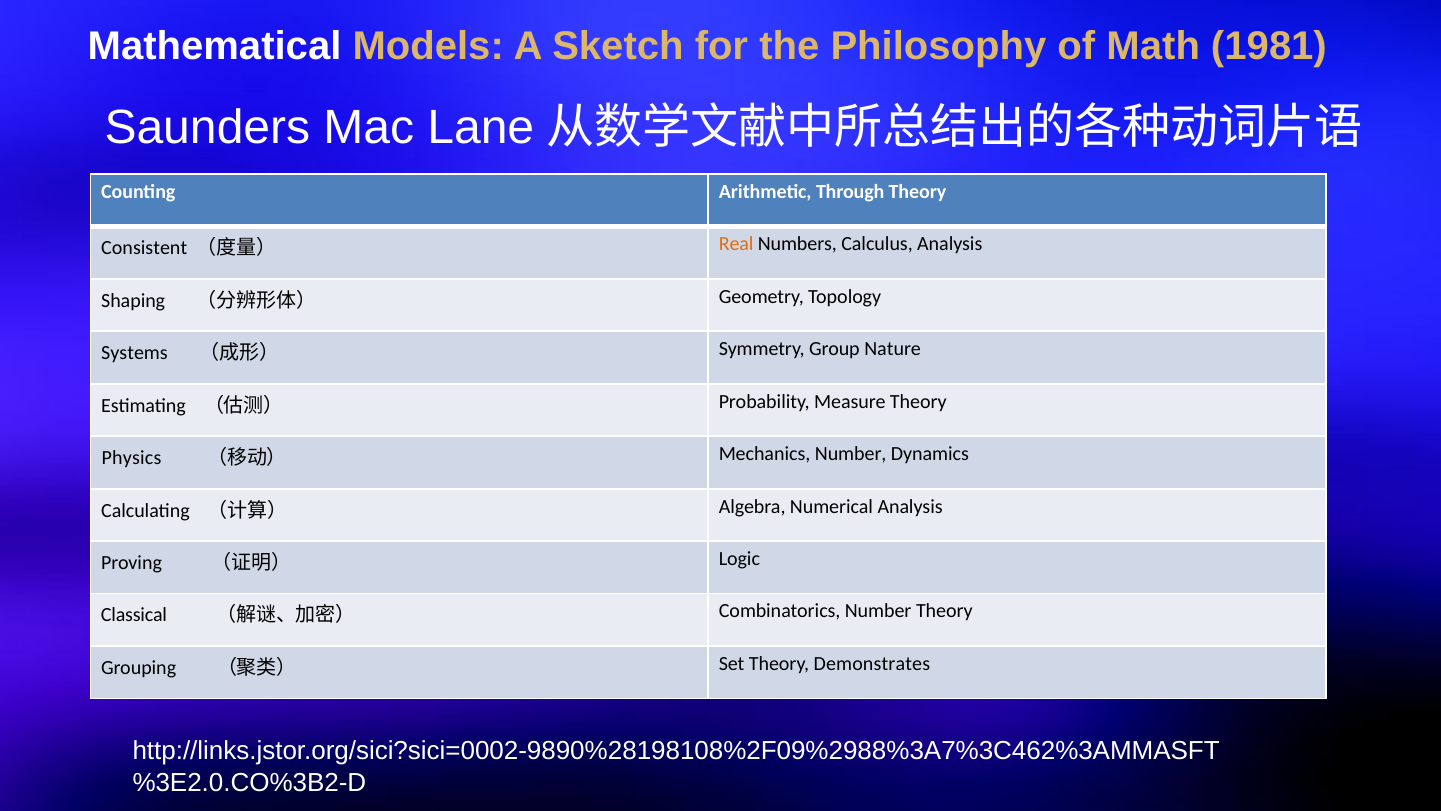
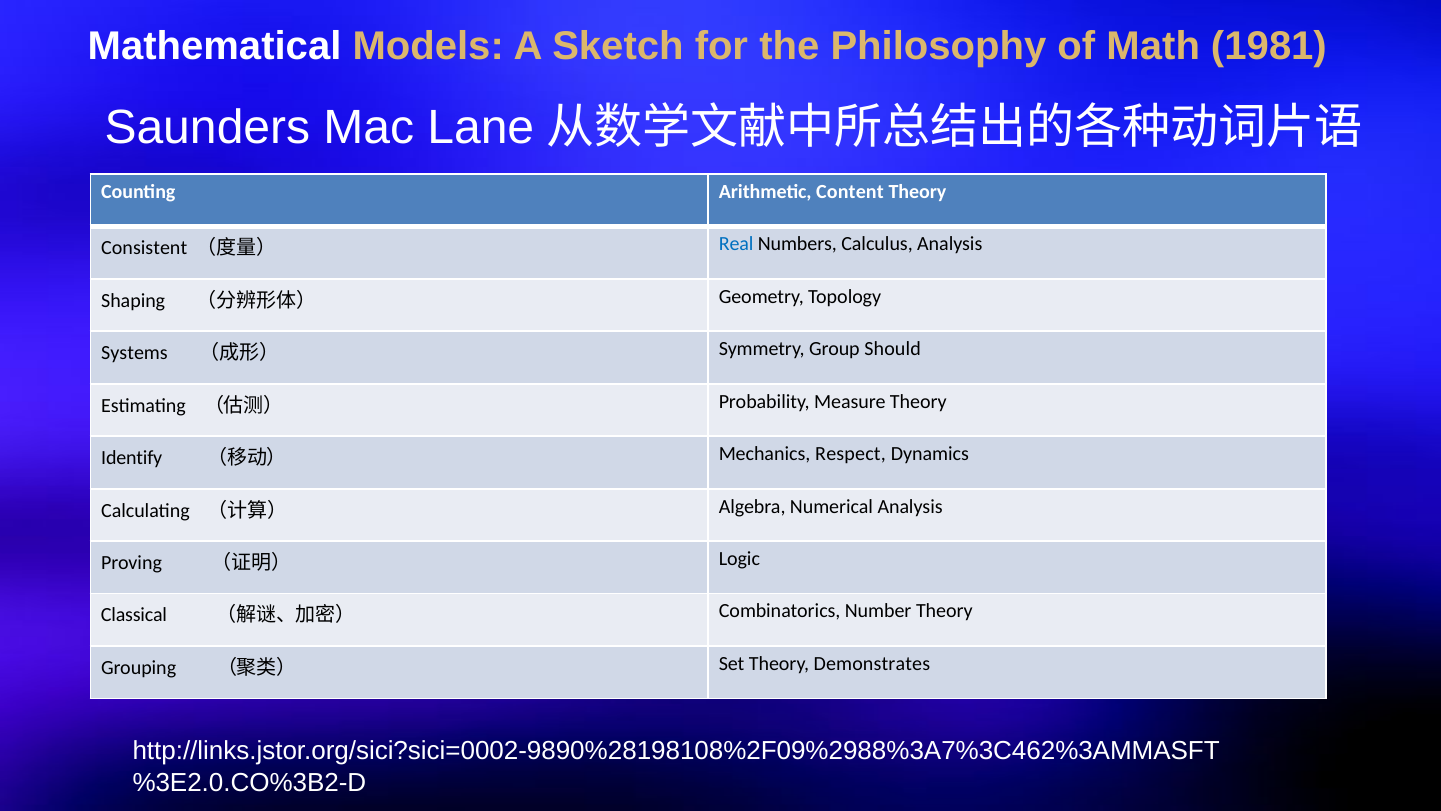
Through: Through -> Content (850, 192)
Real colour: orange -> blue (736, 244)
Nature: Nature -> Should (893, 349)
Physics: Physics -> Identify (132, 458)
Mechanics Number: Number -> Respect (851, 454)
